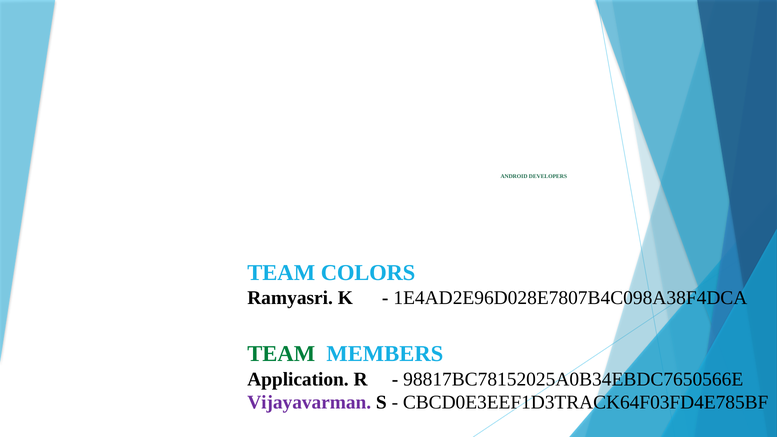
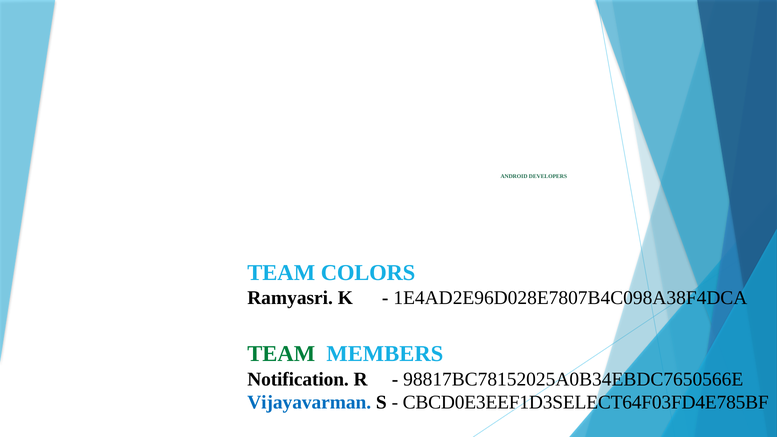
Application: Application -> Notification (298, 379)
Vijayavarman colour: purple -> blue (309, 403)
CBCD0E3EEF1D3TRACK64F03FD4E785BF: CBCD0E3EEF1D3TRACK64F03FD4E785BF -> CBCD0E3EEF1D3SELECT64F03FD4E785BF (586, 403)
